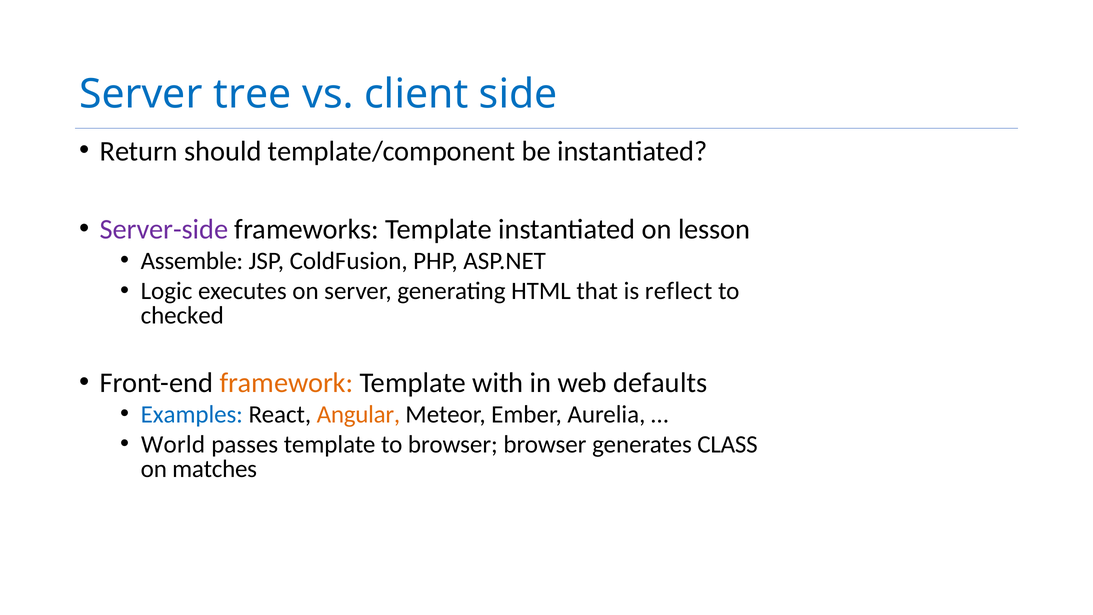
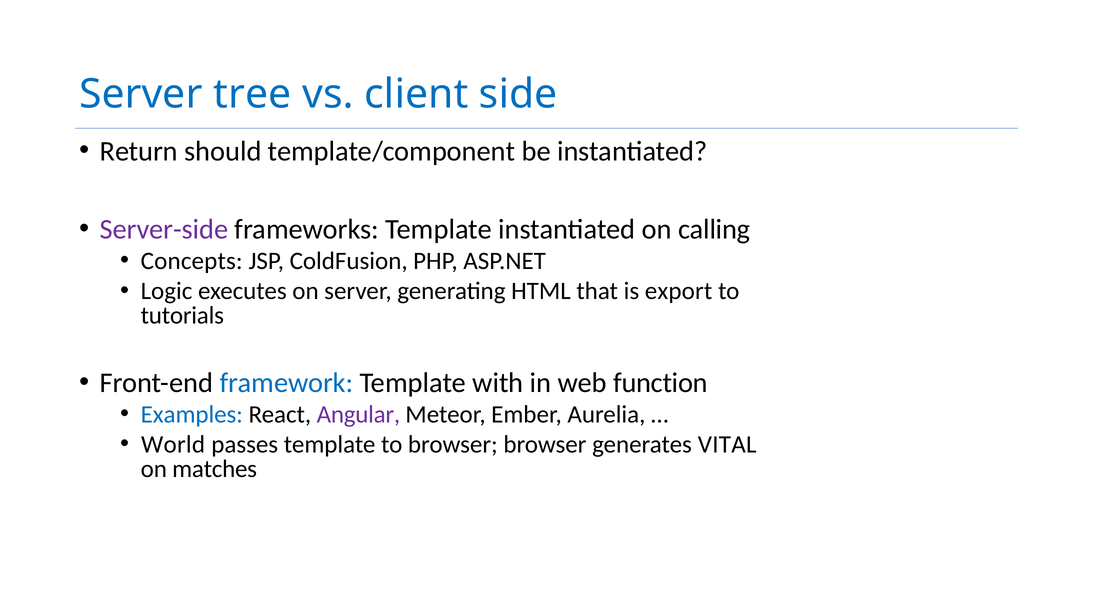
lesson: lesson -> calling (714, 229)
Assemble: Assemble -> Concepts (192, 261)
reflect: reflect -> export (679, 291)
checked: checked -> tutorials (182, 315)
framework colour: orange -> blue (286, 383)
defaults: defaults -> function (660, 383)
Angular colour: orange -> purple (358, 415)
CLASS: CLASS -> VITAL (727, 445)
